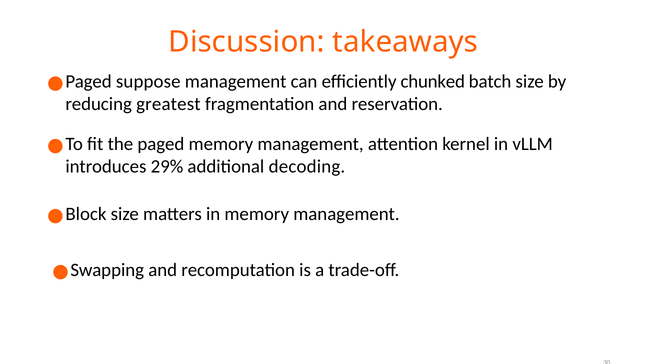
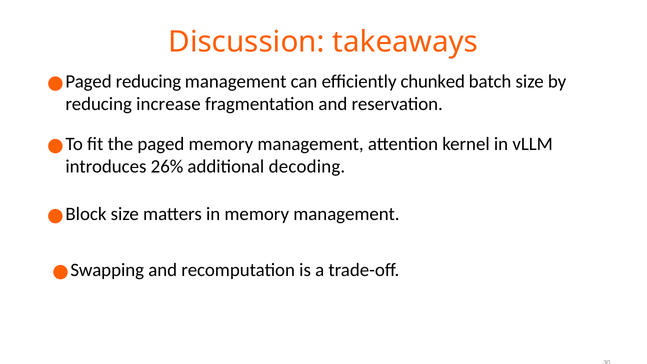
suppose: suppose -> reducing (148, 81)
greatest: greatest -> increase (168, 104)
29%: 29% -> 26% (167, 167)
